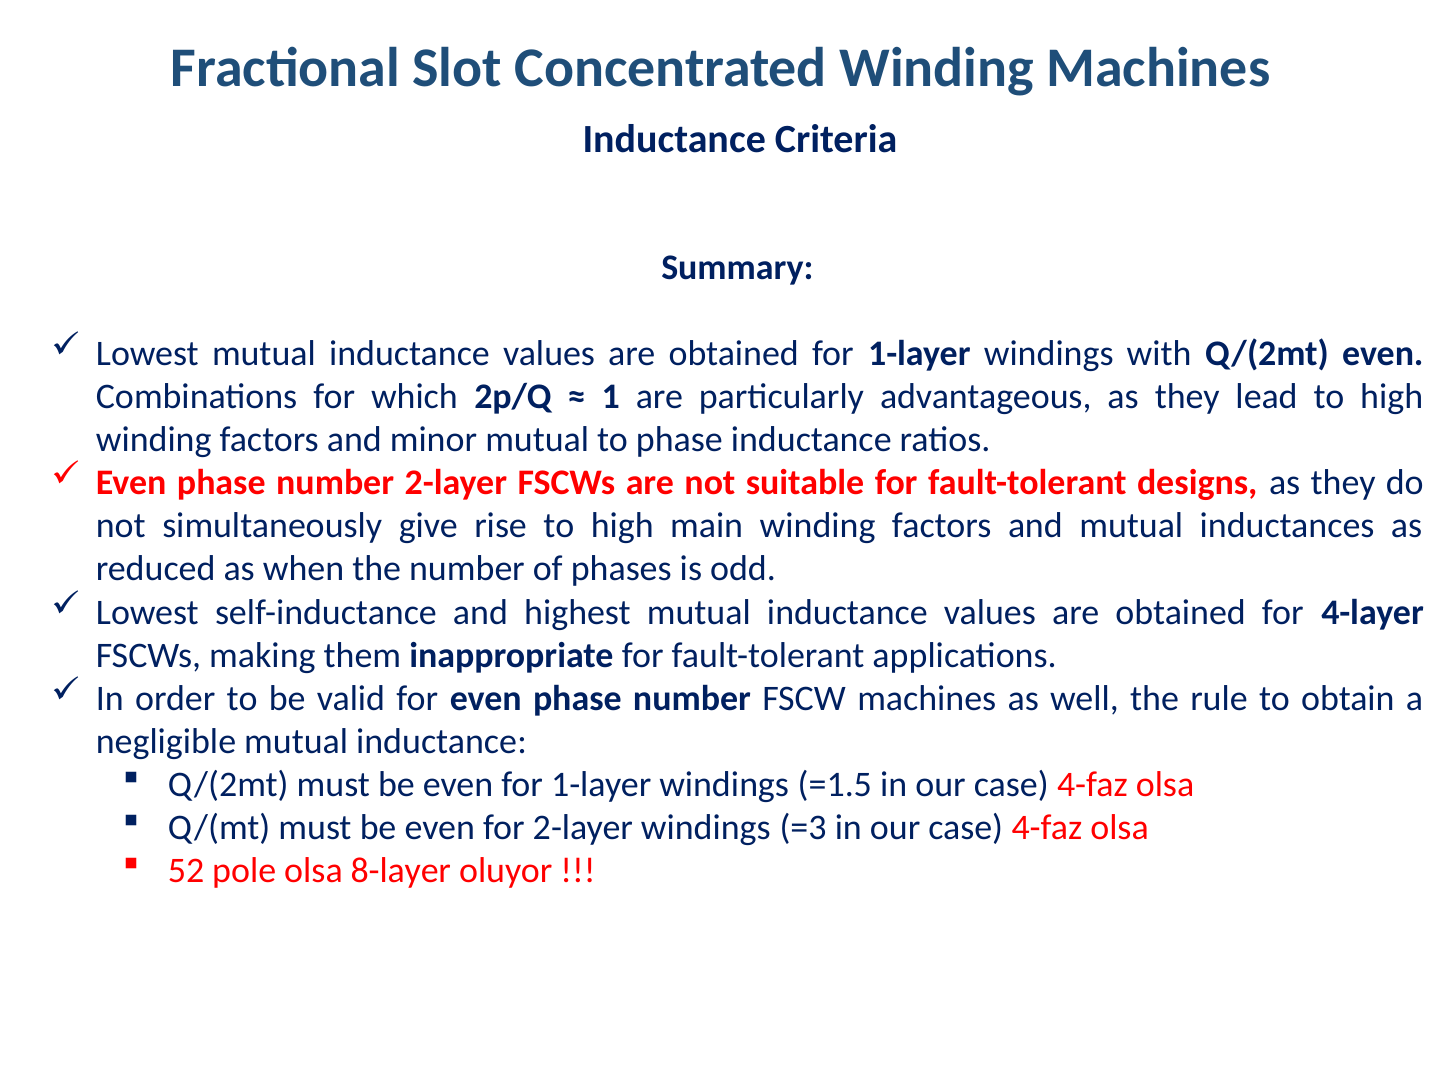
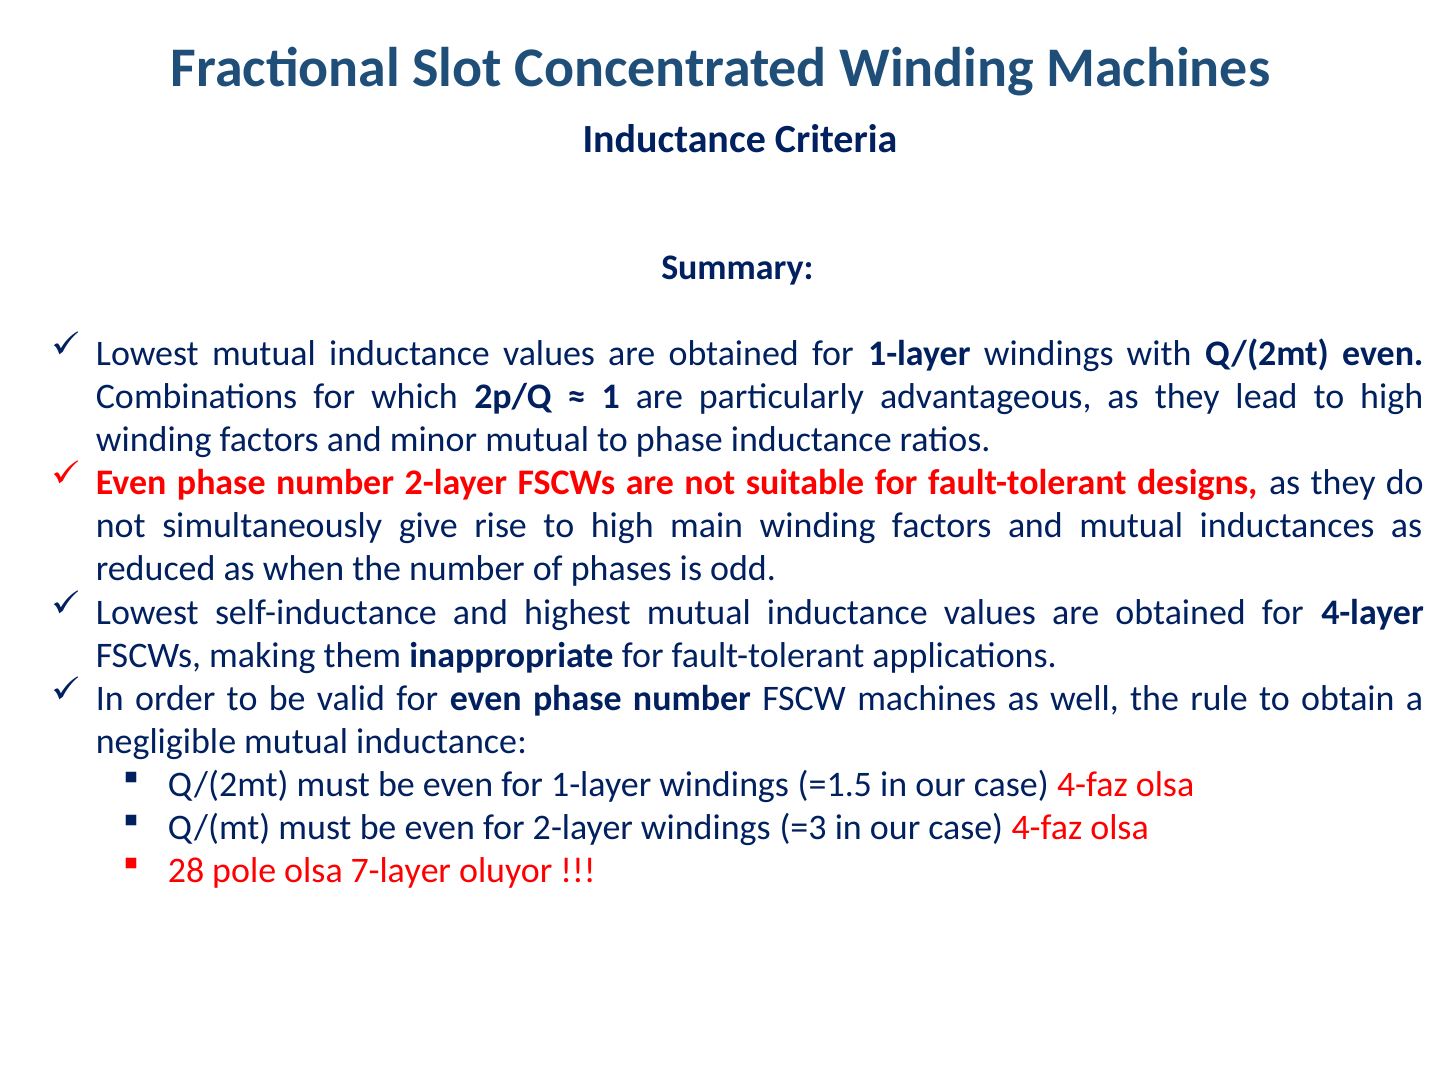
52: 52 -> 28 (186, 871)
8-layer: 8-layer -> 7-layer (401, 871)
